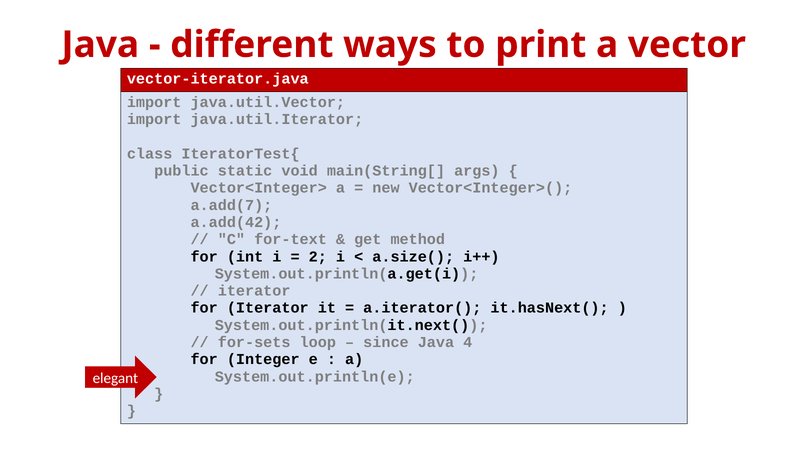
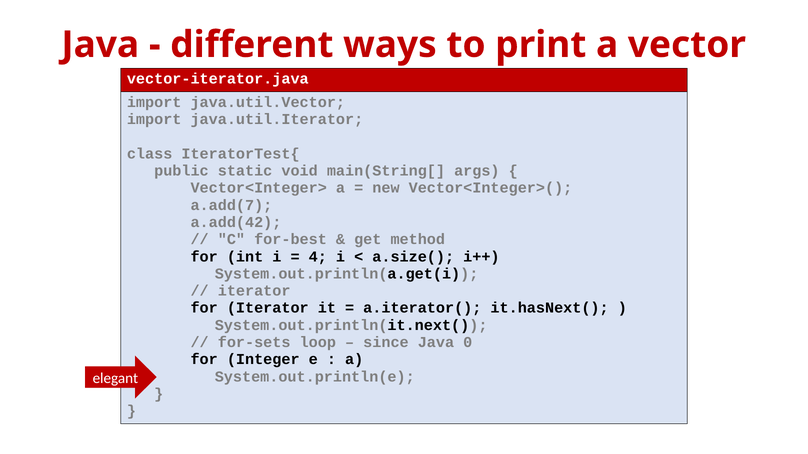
for-text: for-text -> for-best (291, 240)
2: 2 -> 4 (318, 257)
4: 4 -> 0 (468, 343)
